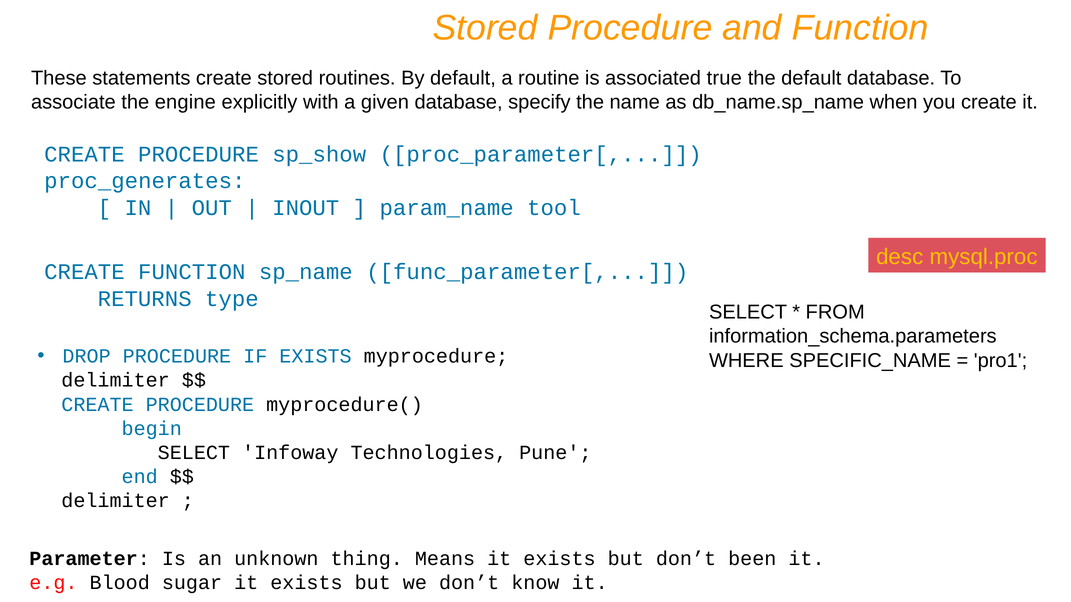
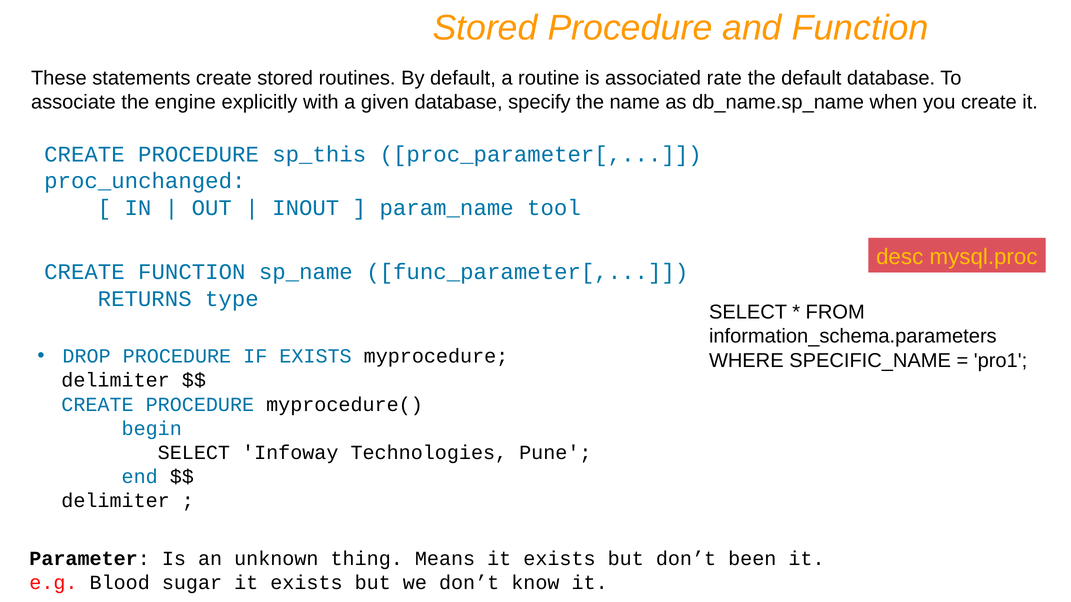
true: true -> rate (724, 78)
sp_show: sp_show -> sp_this (319, 154)
proc_generates: proc_generates -> proc_unchanged (145, 181)
